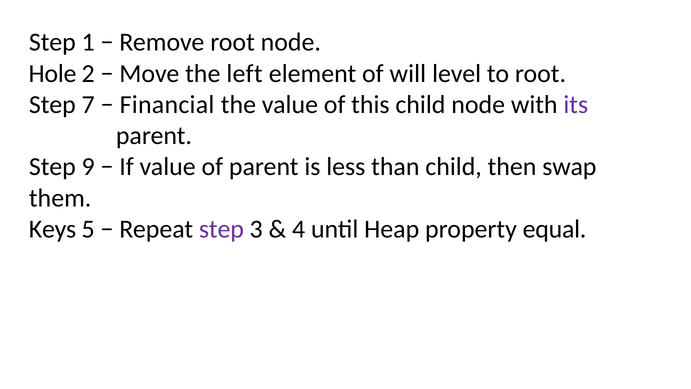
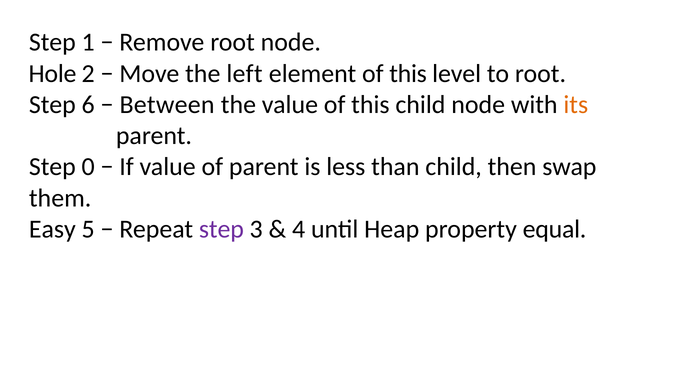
element of will: will -> this (408, 73)
7: 7 -> 6 (88, 105)
Financial: Financial -> Between (167, 105)
its colour: purple -> orange (576, 105)
9: 9 -> 0 (88, 167)
Keys: Keys -> Easy (52, 229)
